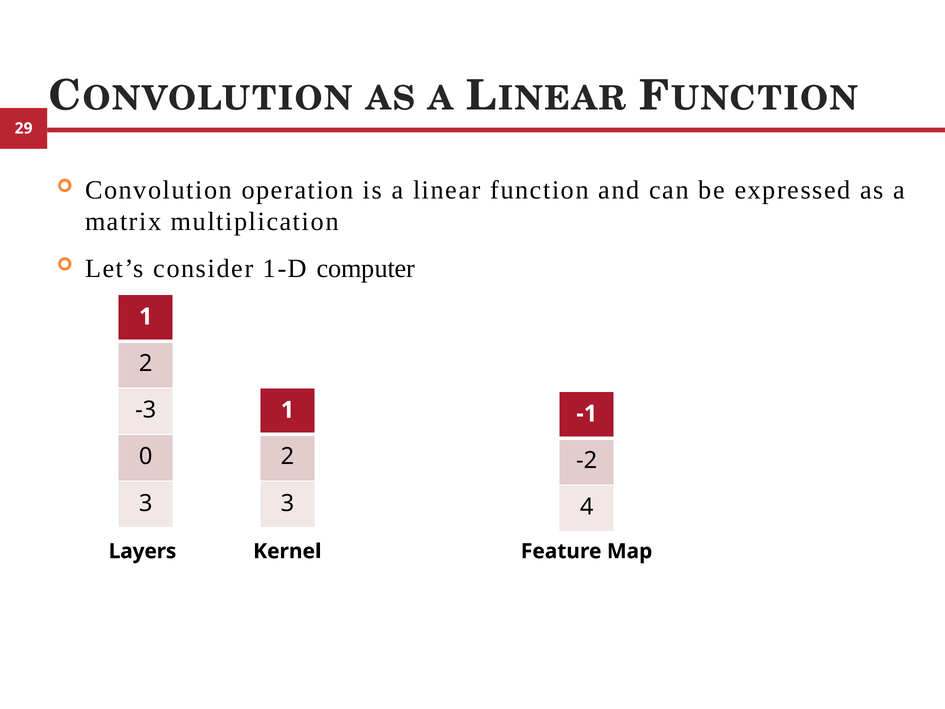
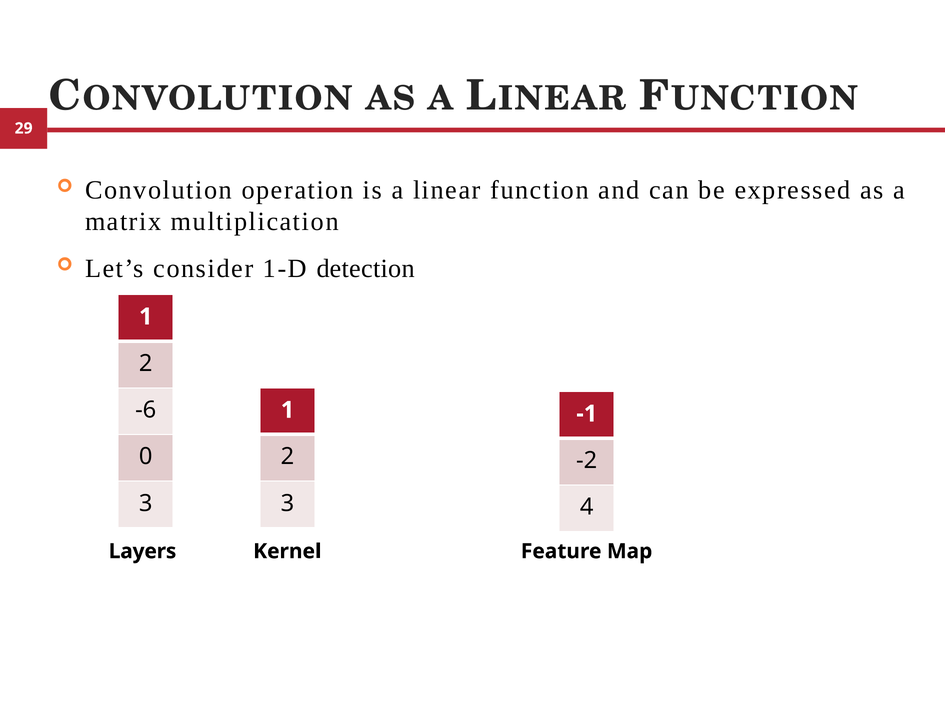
computer: computer -> detection (366, 268)
-3: -3 -> -6 (146, 410)
